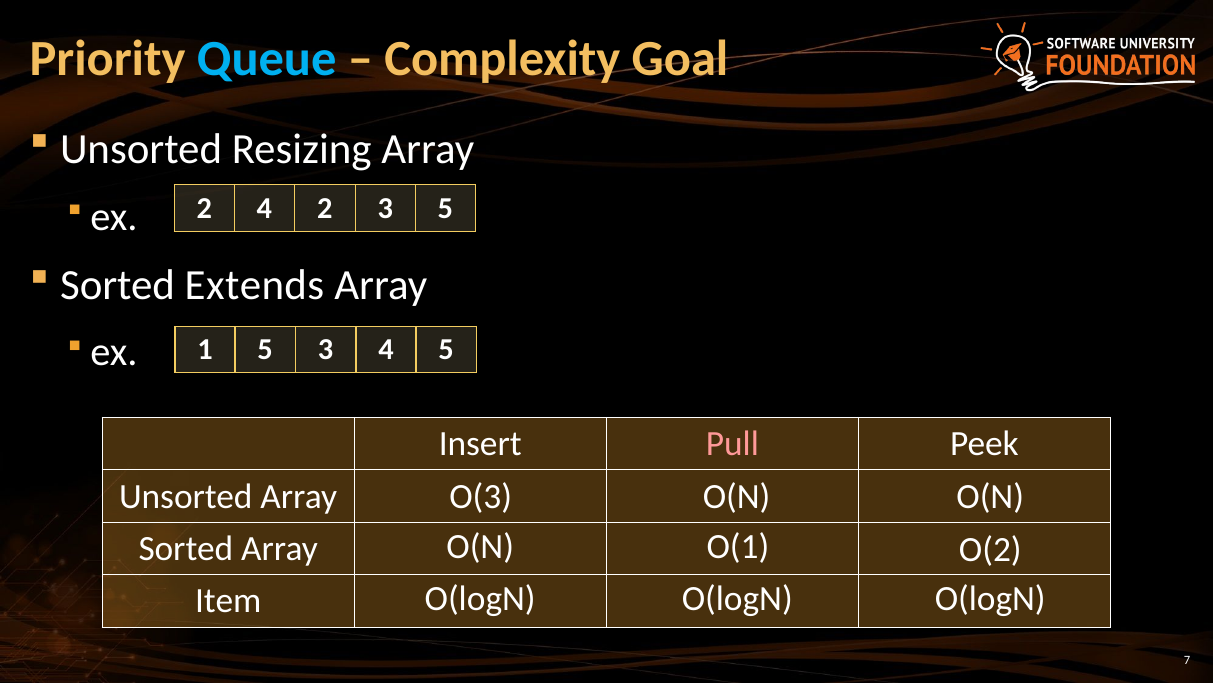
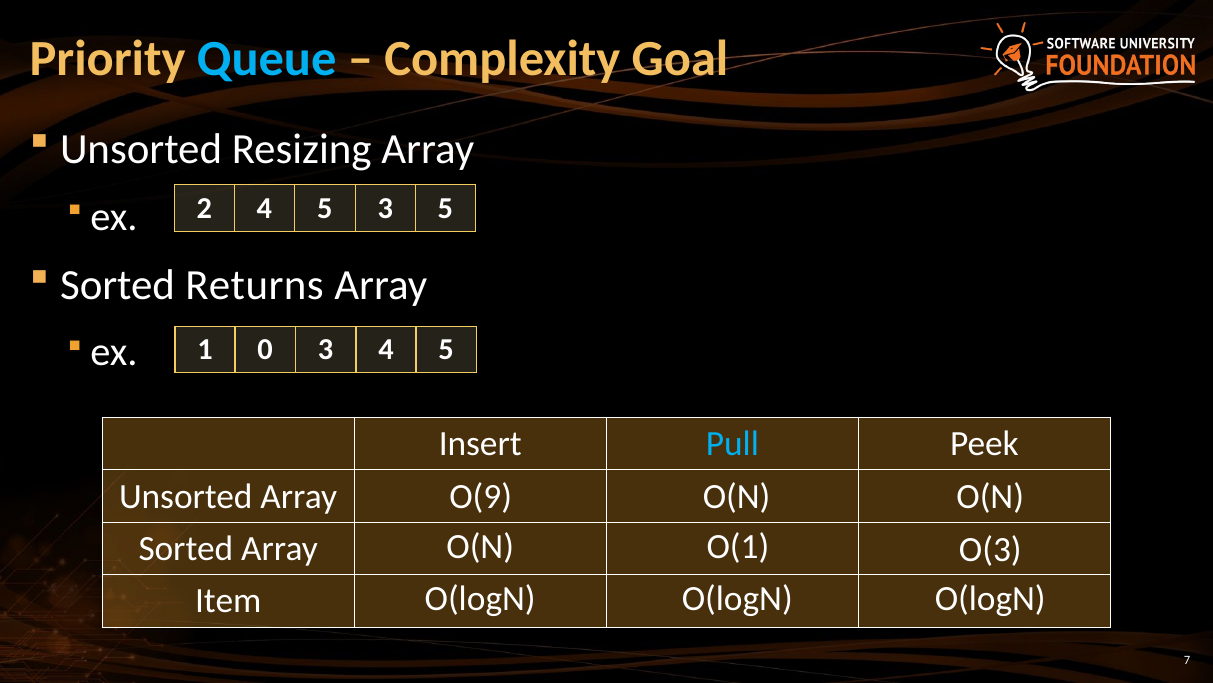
2 4 2: 2 -> 5 (325, 208)
Extends: Extends -> Returns (254, 285)
1 5: 5 -> 0 (265, 349)
Pull colour: pink -> light blue (732, 444)
O(3: O(3 -> O(9 (481, 496)
O(2: O(2 -> O(3 (990, 549)
